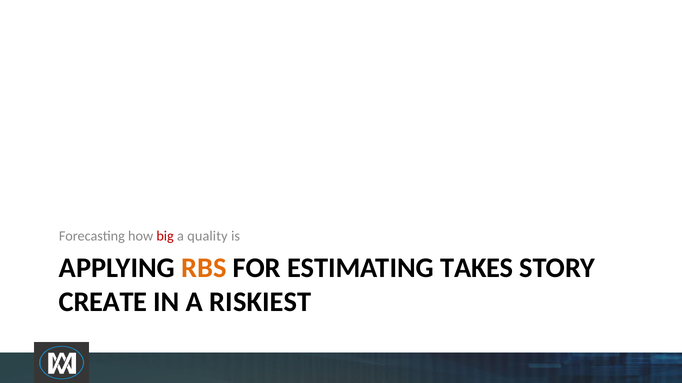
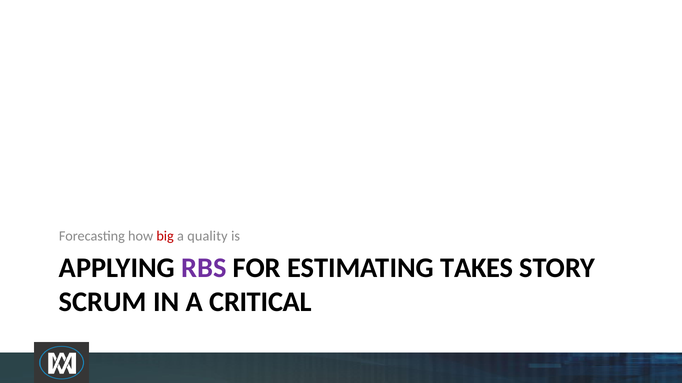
RBS colour: orange -> purple (204, 268)
CREATE: CREATE -> SCRUM (103, 302)
RISKIEST: RISKIEST -> CRITICAL (260, 302)
